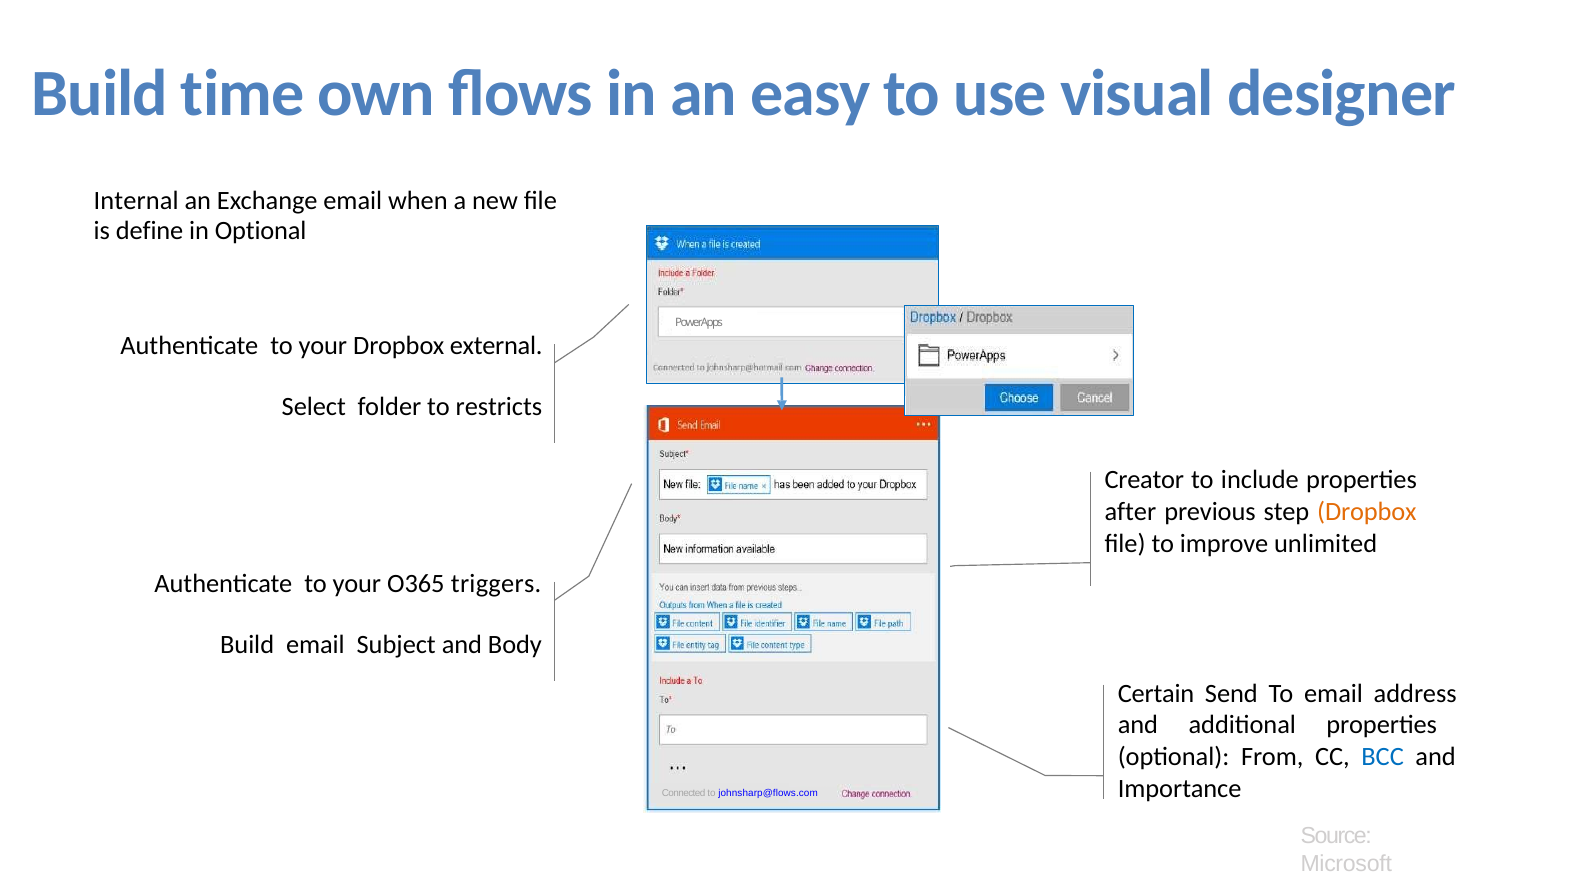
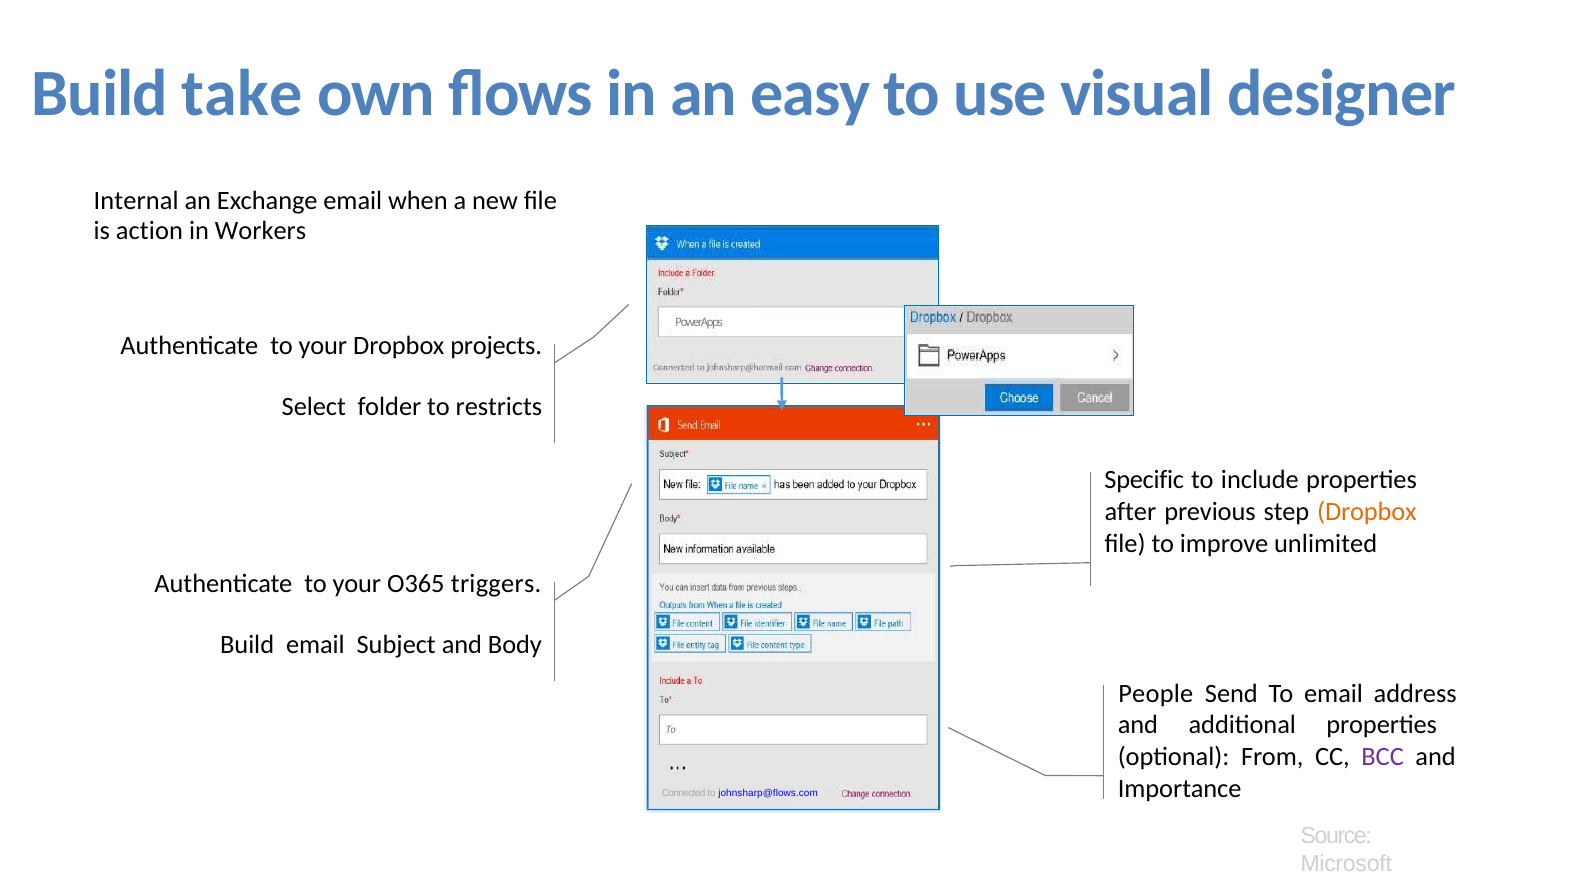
time: time -> take (242, 94)
define: define -> action (149, 231)
in Optional: Optional -> Workers (261, 231)
external: external -> projects (496, 346)
Creator: Creator -> Specific (1144, 480)
Certain: Certain -> People (1156, 693)
BCC colour: blue -> purple (1383, 757)
